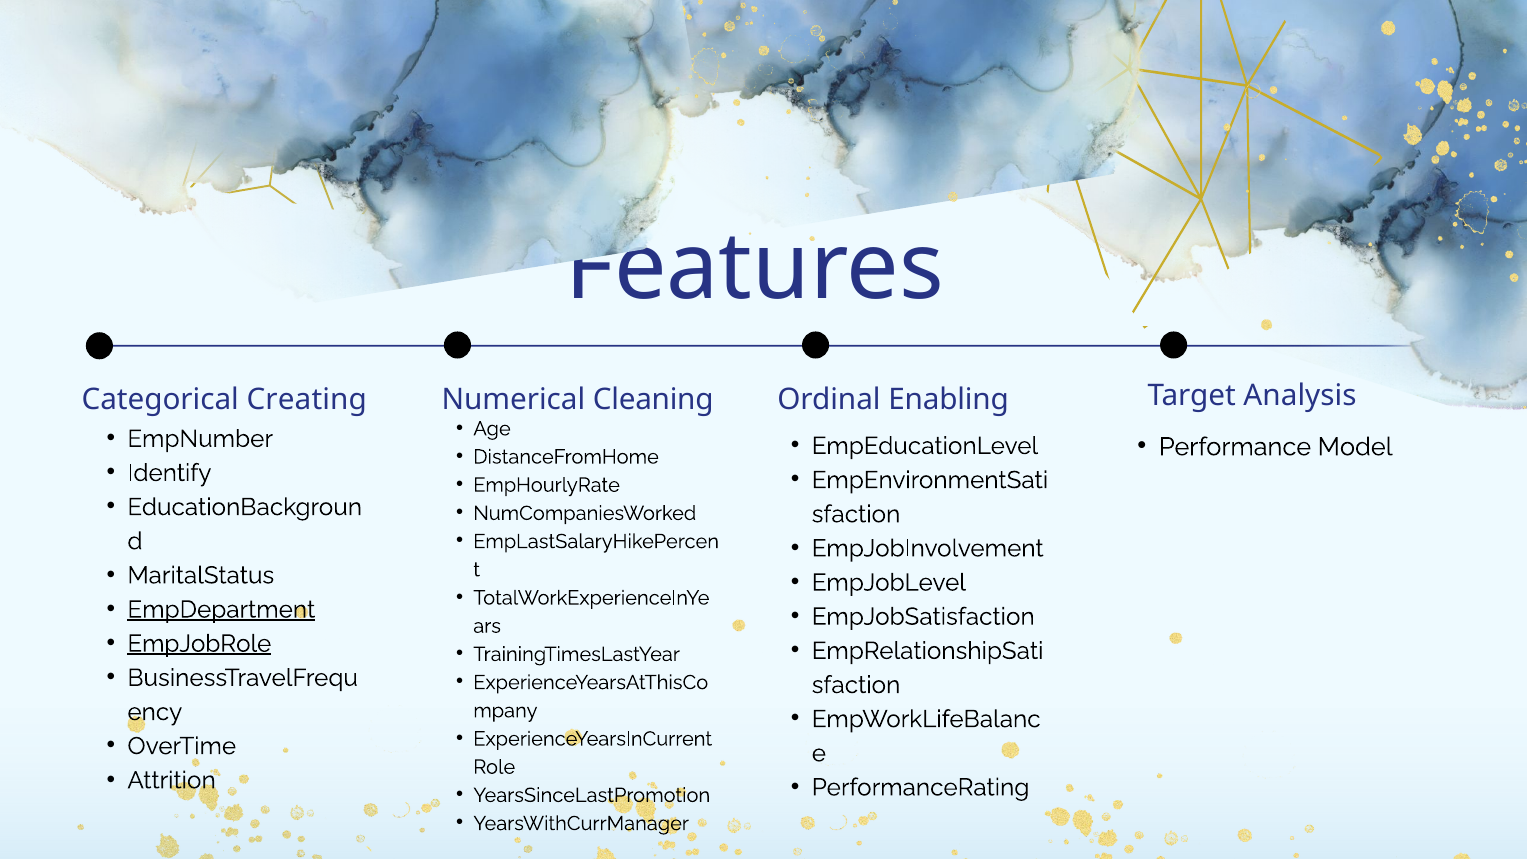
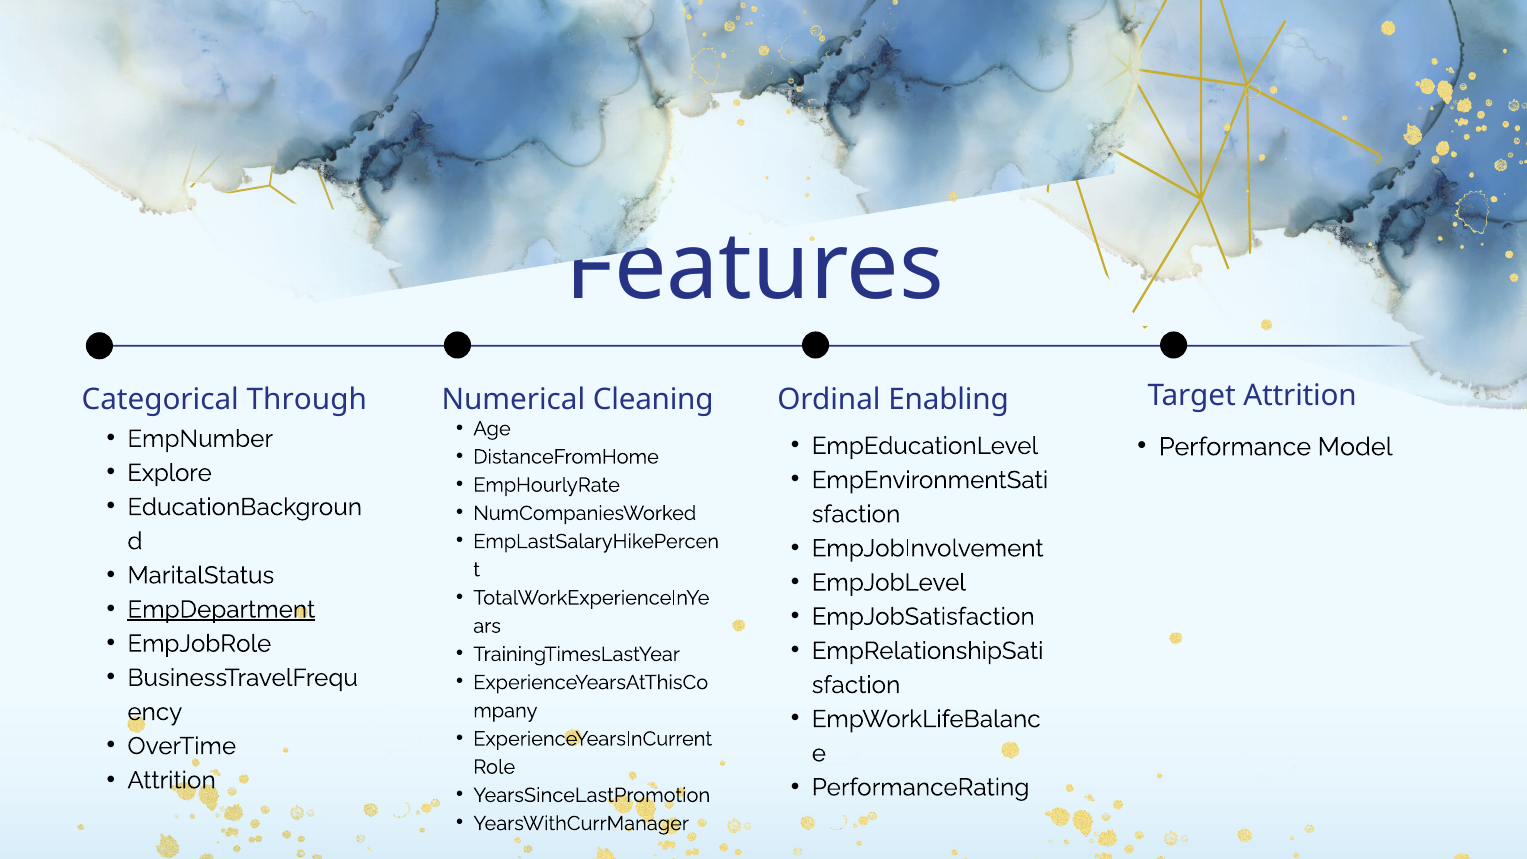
Creating: Creating -> Through (307, 400)
Target Analysis: Analysis -> Attrition (1300, 396)
Identify: Identify -> Explore (169, 473)
EmpJobRole underline: present -> none (199, 644)
